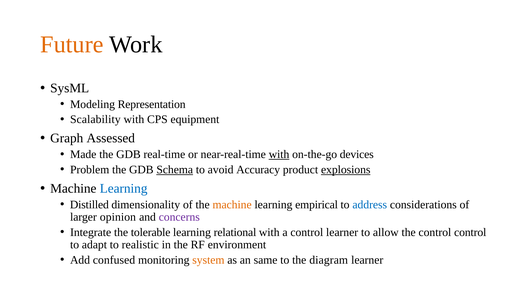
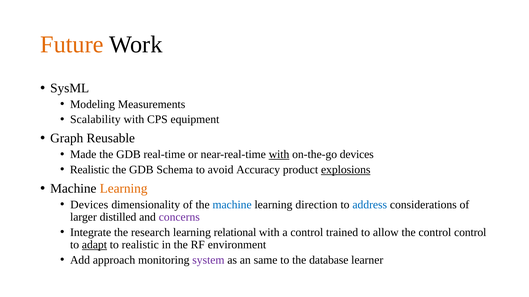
Representation: Representation -> Measurements (152, 104)
Assessed: Assessed -> Reusable (111, 139)
Problem: Problem -> Realistic (90, 170)
Schema underline: present -> none (175, 170)
Learning colour: blue -> orange (124, 189)
Distilled: Distilled -> Devices (89, 205)
machine colour: orange -> blue (232, 205)
empirical: empirical -> direction (316, 205)
opinion: opinion -> distilled (118, 217)
tolerable: tolerable -> research (151, 233)
control learner: learner -> trained (342, 233)
adapt underline: none -> present (94, 245)
confused: confused -> approach (114, 260)
system colour: orange -> purple (208, 260)
diagram: diagram -> database (329, 260)
